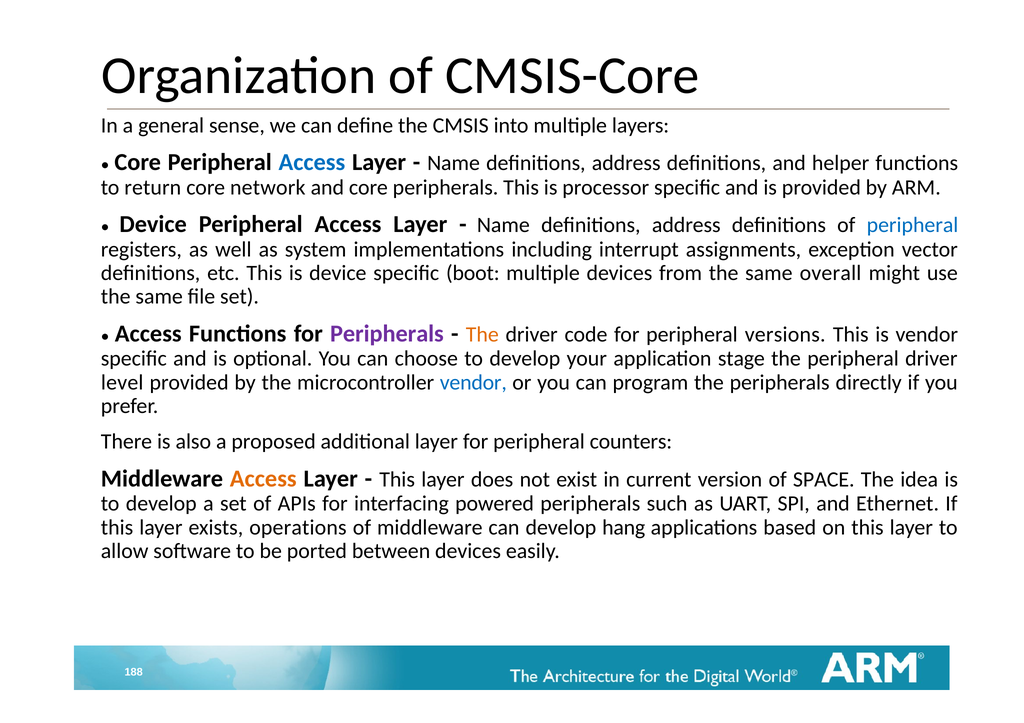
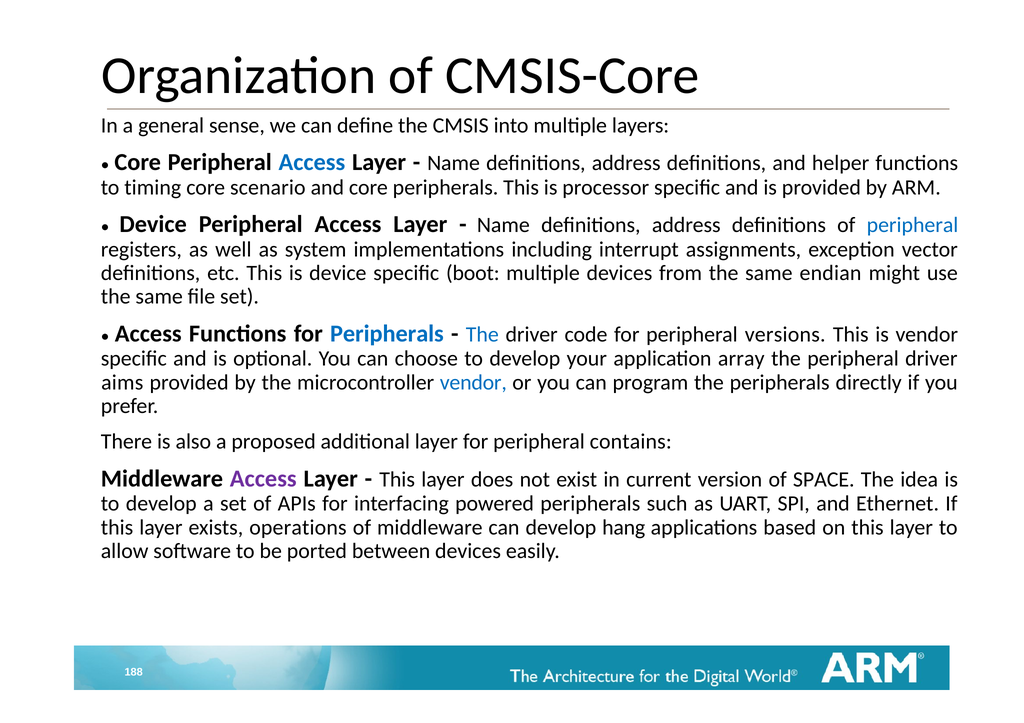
return: return -> timing (153, 187)
network: network -> scenario (268, 187)
overall: overall -> endian (831, 273)
Peripherals colour: purple -> blue (387, 334)
The colour: orange -> blue (482, 335)
stage: stage -> array (741, 359)
level: level -> aims (122, 383)
counters: counters -> contains (631, 442)
Access colour: orange -> purple (263, 479)
